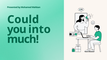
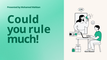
into: into -> rule (39, 29)
